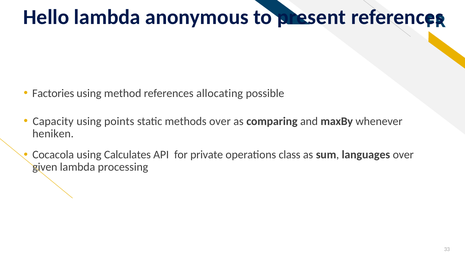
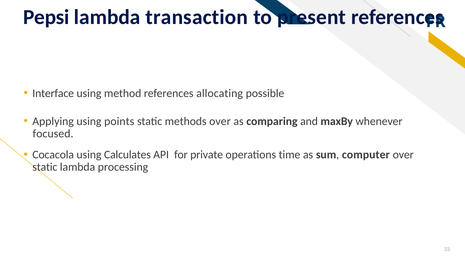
Hello: Hello -> Pepsi (46, 17)
anonymous: anonymous -> transaction (197, 17)
Factories: Factories -> Interface (53, 93)
Capacity: Capacity -> Applying (53, 121)
heniken: heniken -> focused (53, 134)
class: class -> time (290, 155)
languages: languages -> computer (366, 155)
given: given -> static (45, 168)
